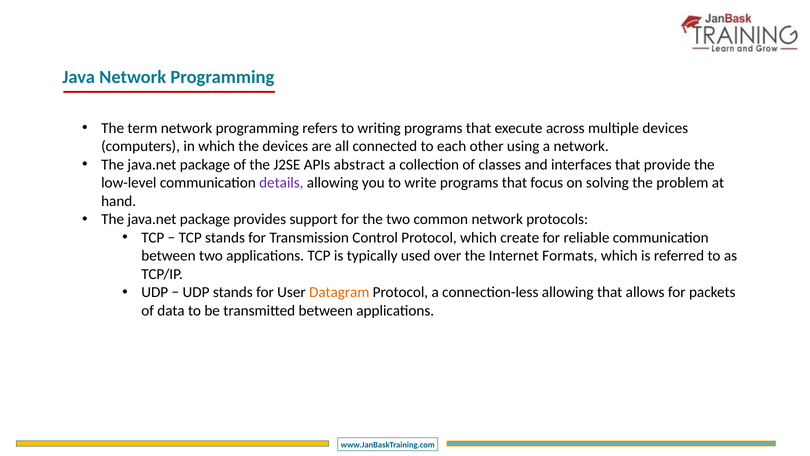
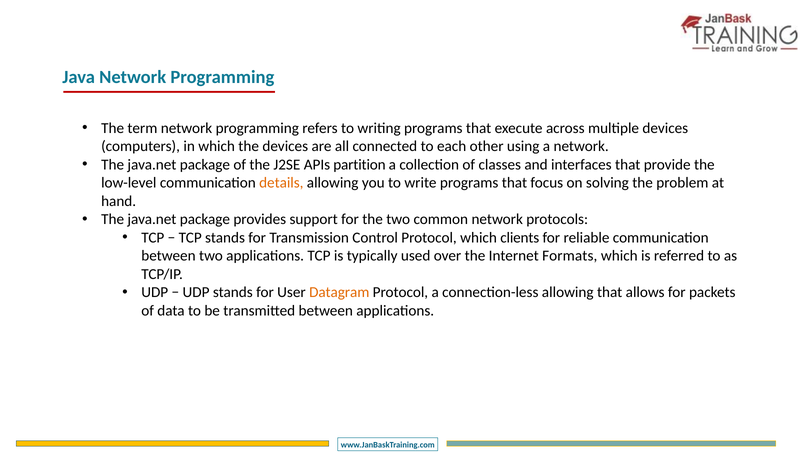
abstract: abstract -> partition (359, 165)
details colour: purple -> orange (281, 183)
create: create -> clients (520, 237)
